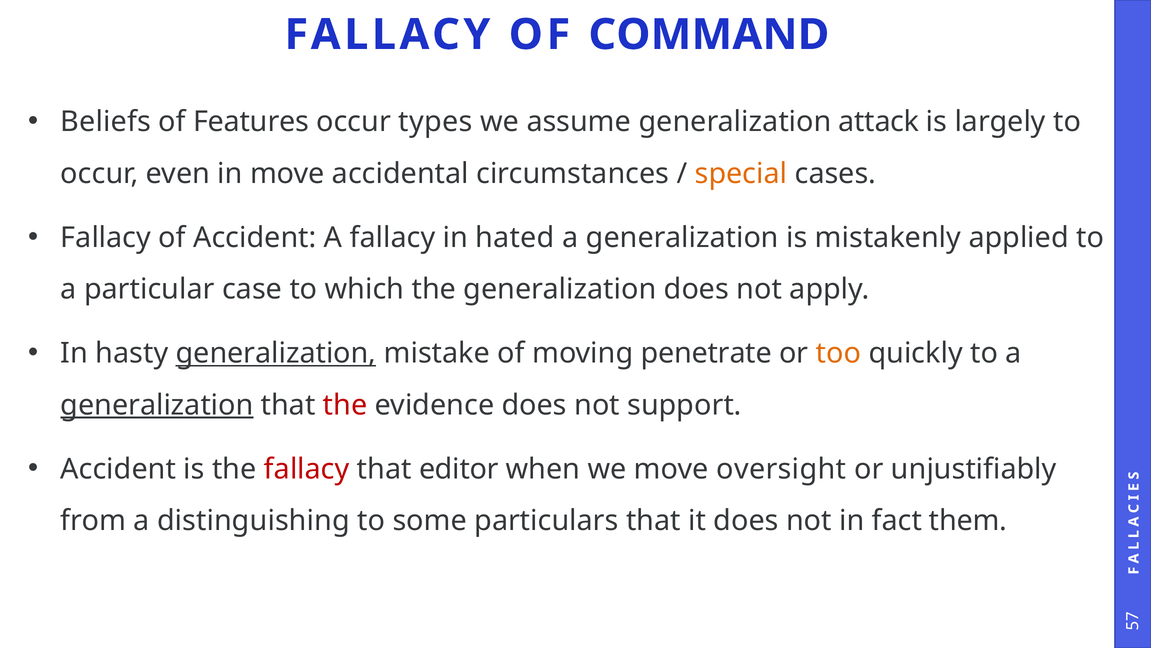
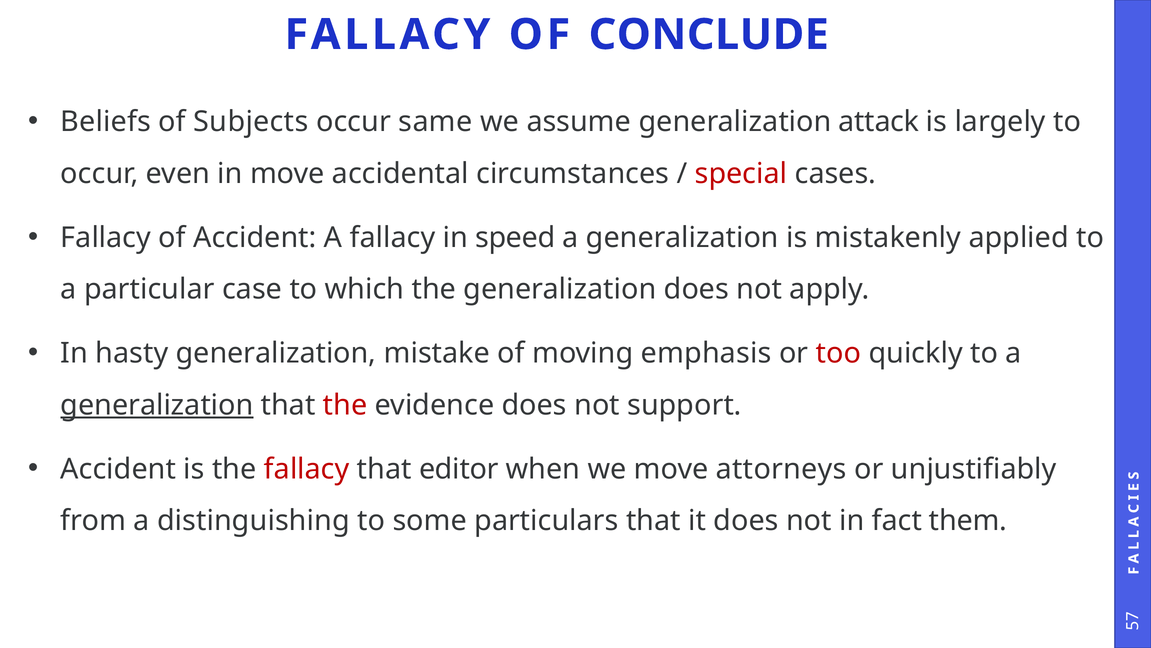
COMMAND: COMMAND -> CONCLUDE (709, 35)
Features: Features -> Subjects (251, 122)
types: types -> same (435, 122)
special colour: orange -> red (741, 174)
hated: hated -> speed (515, 237)
generalization underline: present -> none (276, 353)
penetrate: penetrate -> emphasis (706, 353)
too colour: orange -> red (838, 353)
oversight: oversight -> attorneys (781, 469)
